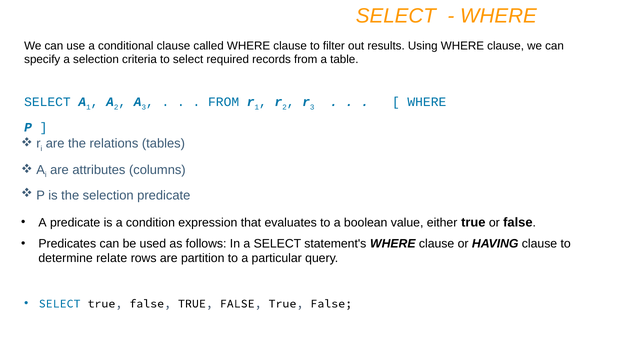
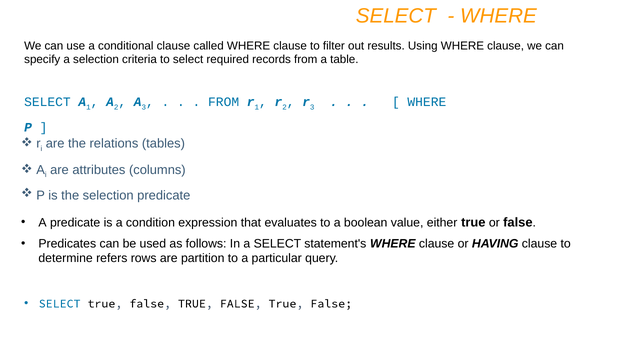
relate: relate -> refers (112, 258)
